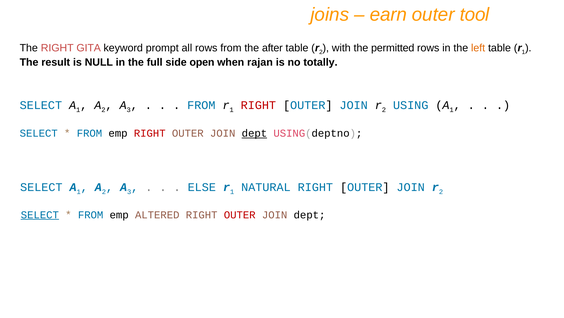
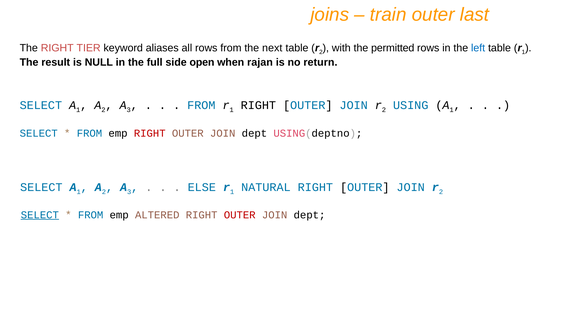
earn: earn -> train (388, 15)
tool: tool -> last (475, 15)
GITA: GITA -> TIER (89, 48)
prompt: prompt -> aliases (162, 48)
after: after -> next (272, 48)
left colour: orange -> blue (478, 48)
totally: totally -> return (320, 62)
RIGHT colour: red -> black (258, 105)
dept underline: present -> none (254, 133)
